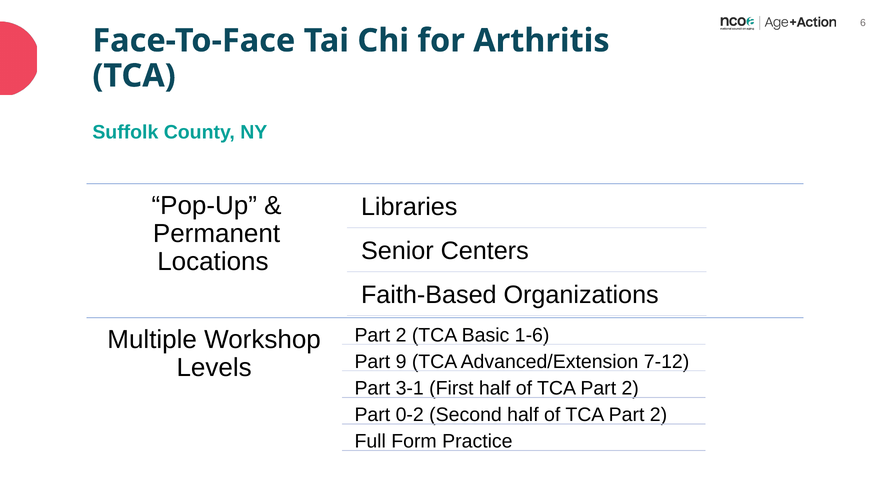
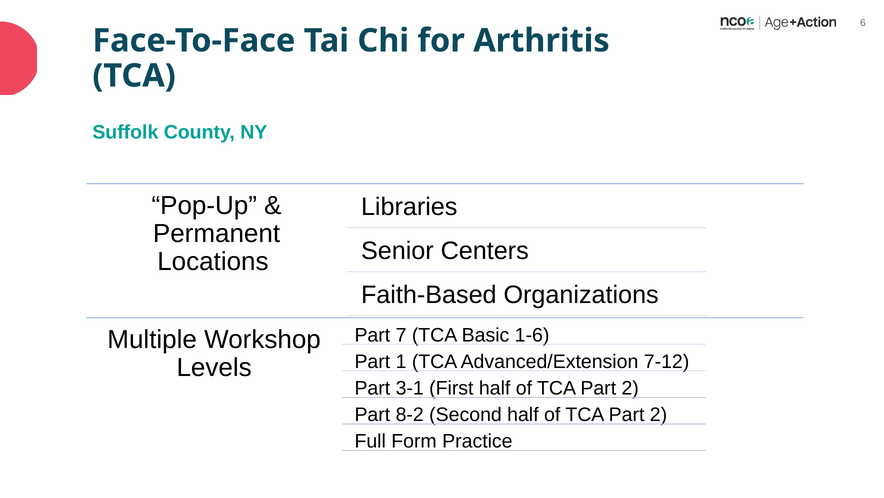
2: 2 -> 7 (401, 335)
9: 9 -> 1 (401, 361)
0-2: 0-2 -> 8-2 (410, 414)
